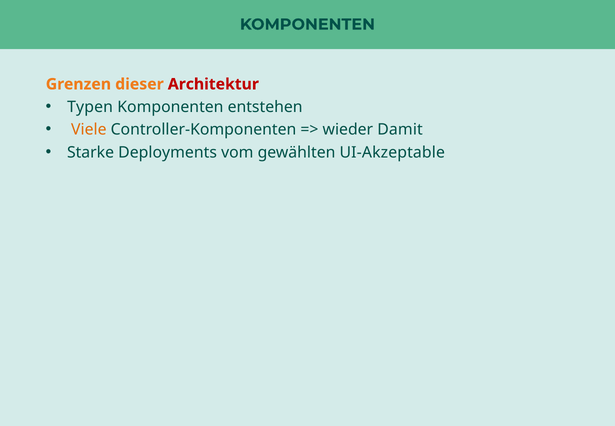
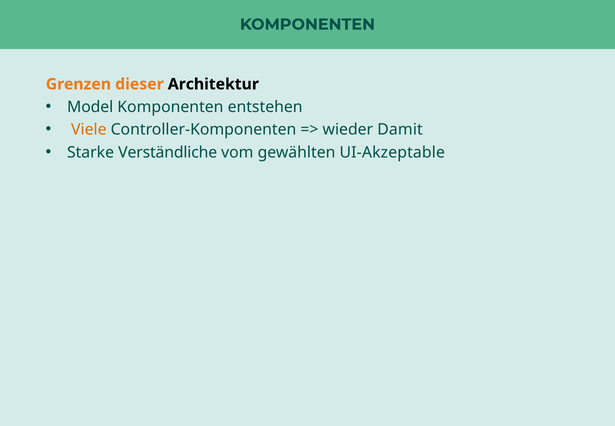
Architektur colour: red -> black (213, 84)
Typen: Typen -> Model (90, 107)
Deployments: Deployments -> Verständliche (168, 152)
